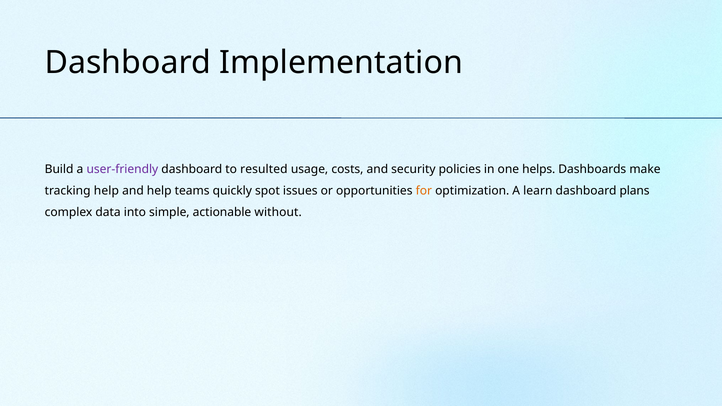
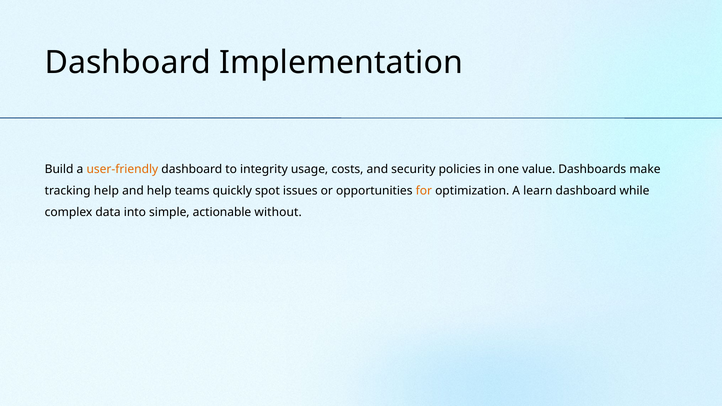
user-friendly colour: purple -> orange (122, 169)
resulted: resulted -> integrity (264, 169)
helps: helps -> value (539, 169)
plans: plans -> while (634, 191)
